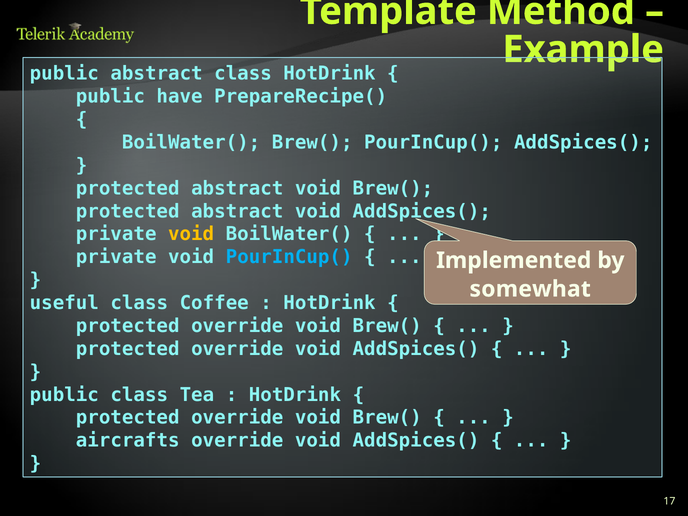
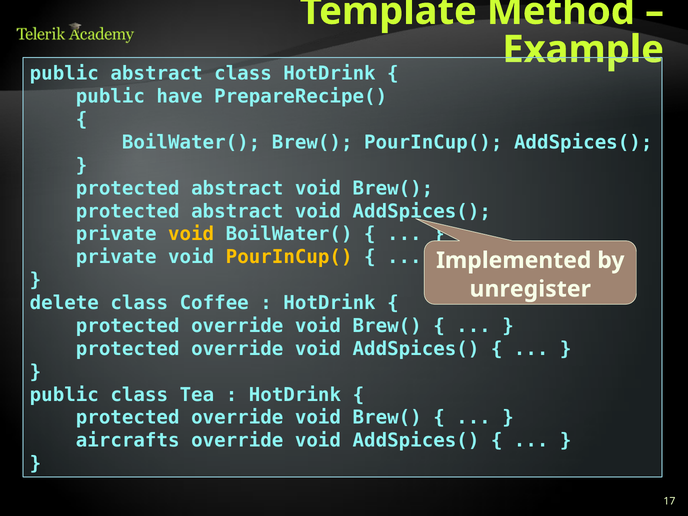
PourInCup( colour: light blue -> yellow (289, 257)
somewhat: somewhat -> unregister (530, 289)
useful: useful -> delete (64, 303)
